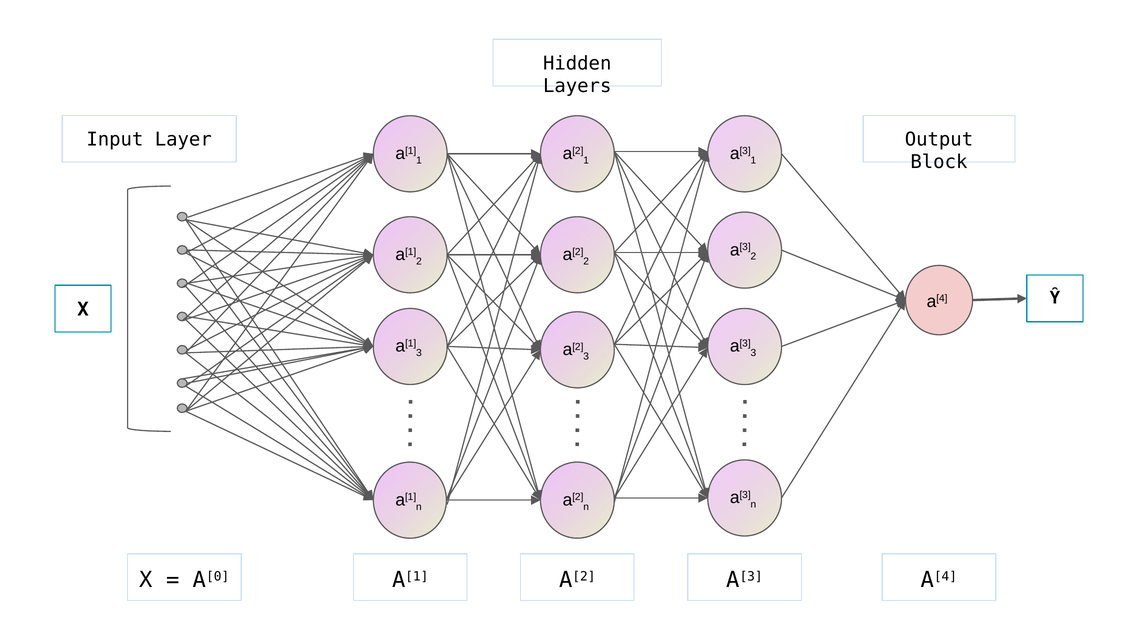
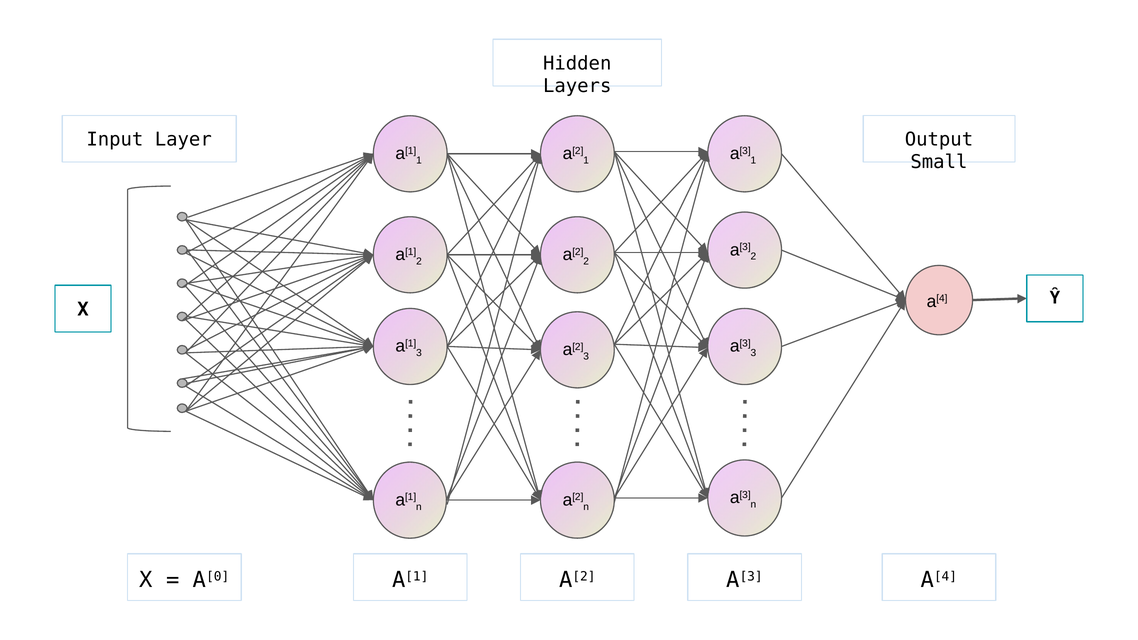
Block: Block -> Small (939, 162)
